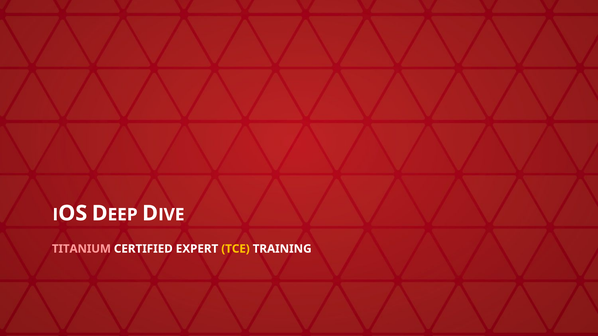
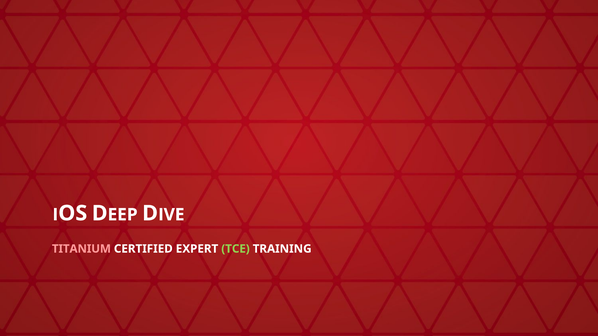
TCE colour: yellow -> light green (235, 249)
